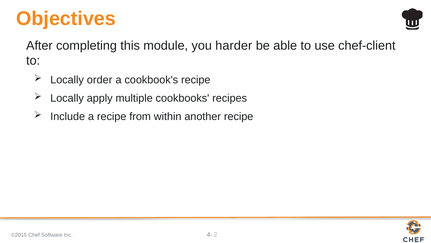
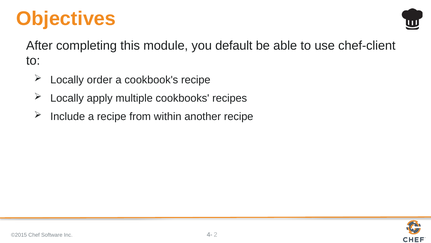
harder: harder -> default (234, 45)
